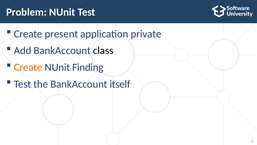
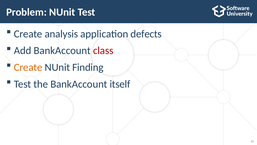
present: present -> analysis (61, 34)
private: private -> defects (146, 34)
class colour: black -> red (103, 50)
